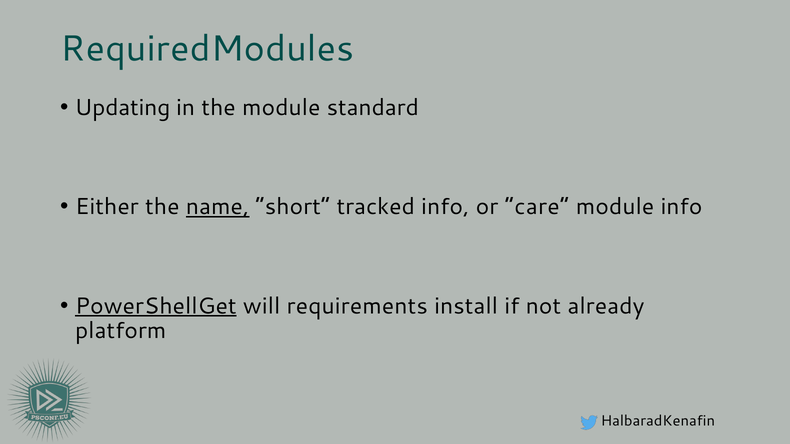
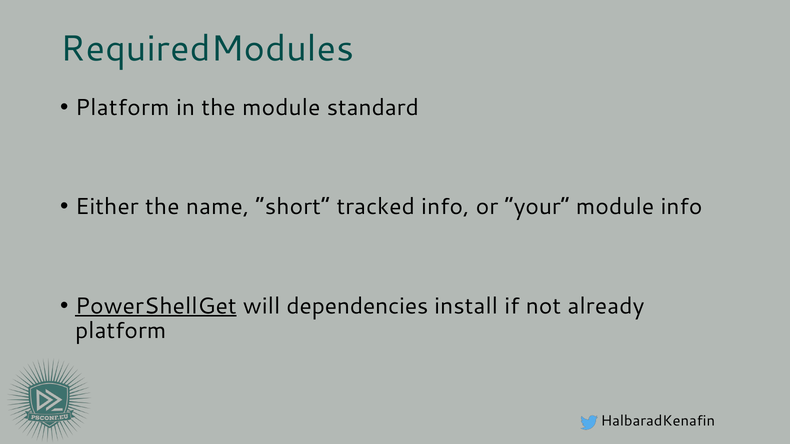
Updating: Updating -> Platform (122, 108)
name underline: present -> none (218, 207)
care: care -> your (537, 207)
requirements: requirements -> dependencies (357, 306)
